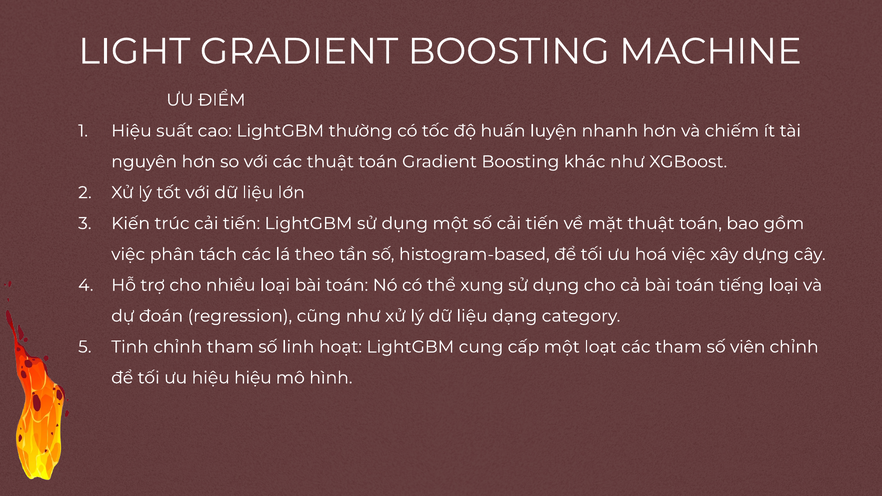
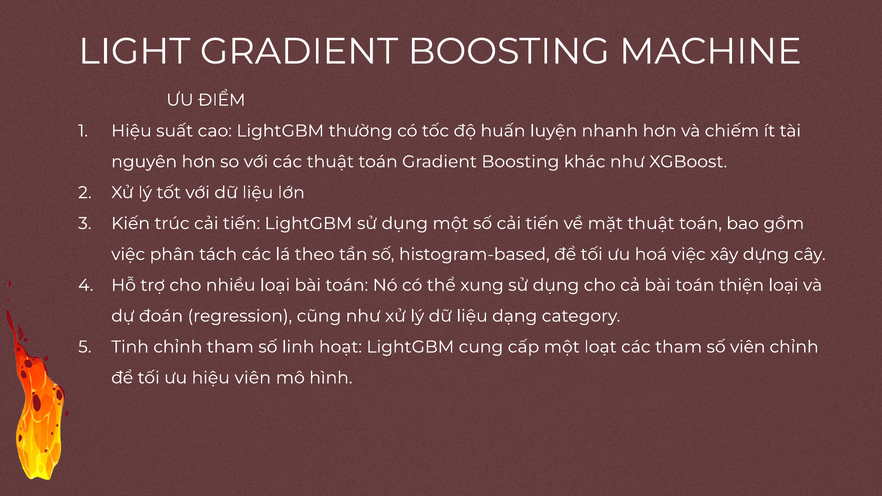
tiếng: tiếng -> thiện (741, 285)
hiệu hiệu: hiệu -> viên (253, 378)
